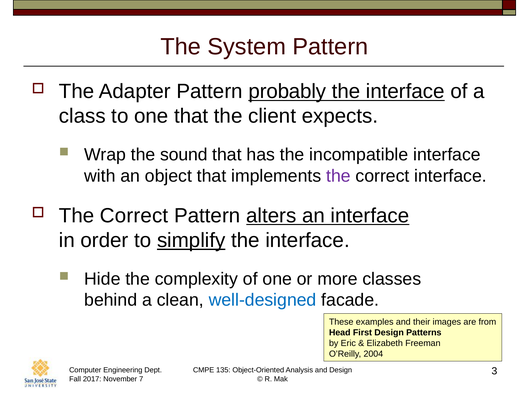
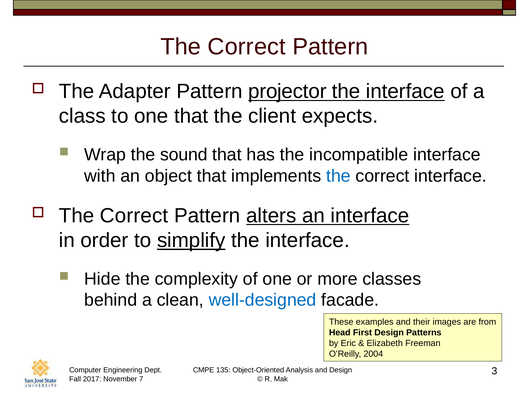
System: System -> Correct (247, 47)
probably: probably -> projector (287, 91)
the colour: purple -> blue (338, 176)
